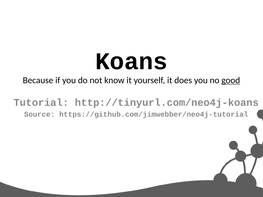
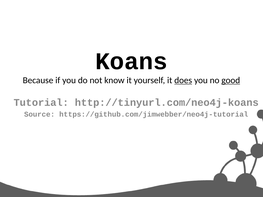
does underline: none -> present (183, 80)
